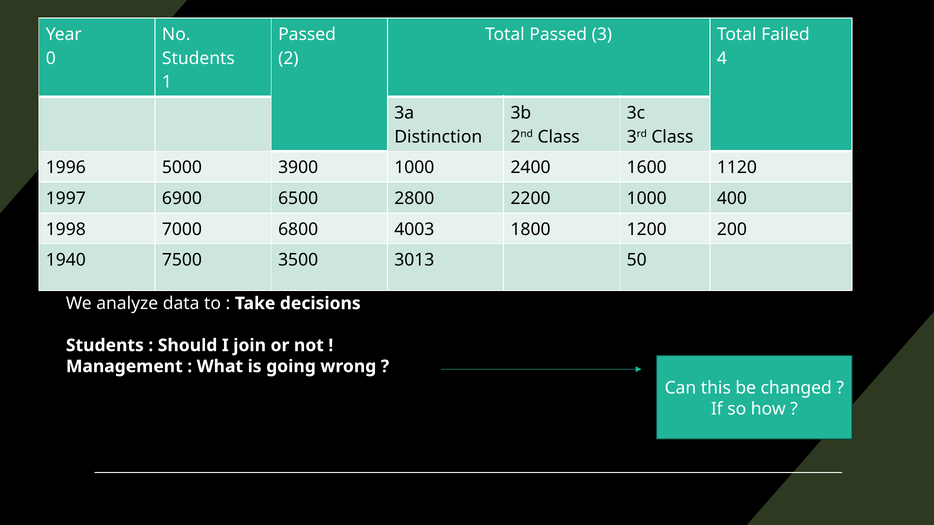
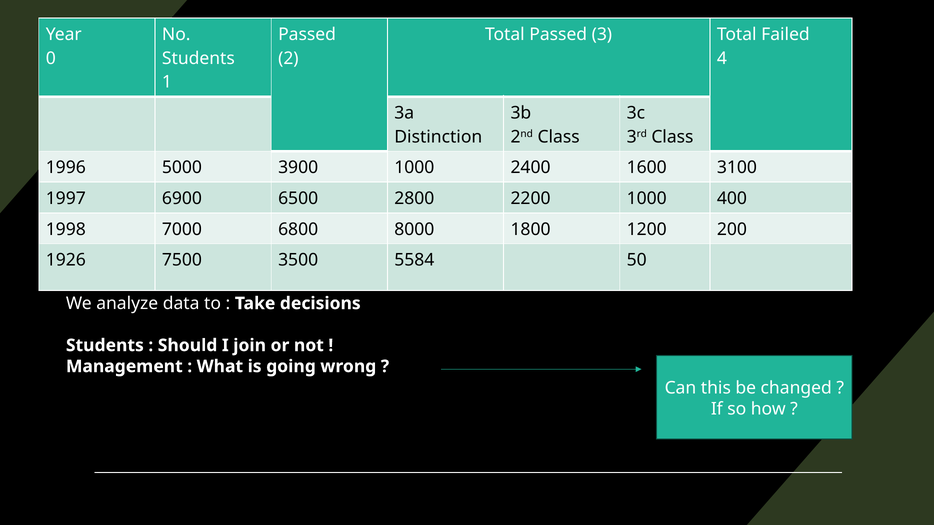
1120: 1120 -> 3100 (737, 168)
4003: 4003 -> 8000 (414, 229)
1940: 1940 -> 1926 (66, 260)
3013: 3013 -> 5584 (414, 260)
